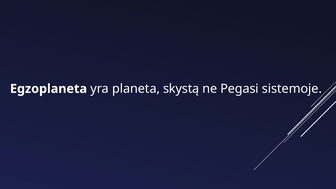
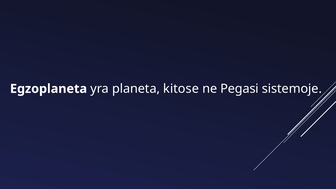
skystą: skystą -> kitose (181, 89)
